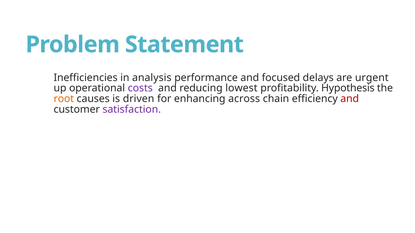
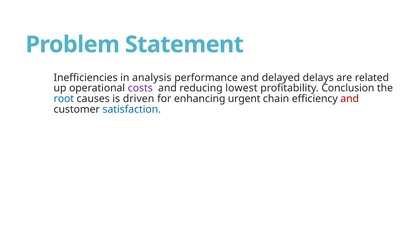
focused: focused -> delayed (281, 78)
urgent: urgent -> related (372, 78)
Hypothesis: Hypothesis -> Conclusion (348, 88)
root colour: orange -> blue (64, 99)
across: across -> urgent (244, 99)
satisfaction colour: purple -> blue (132, 110)
